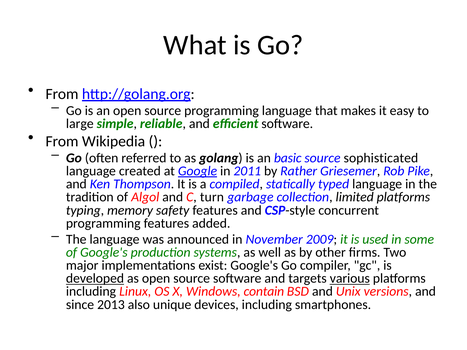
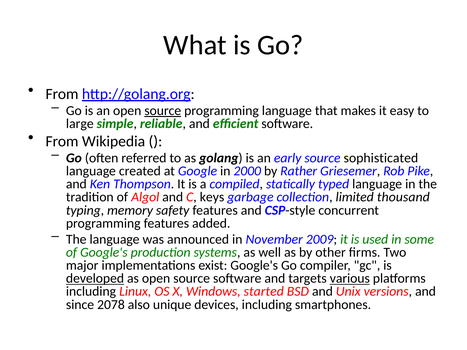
source underline: none -> present (163, 111)
basic: basic -> early (288, 158)
Google underline: present -> none (198, 171)
2011: 2011 -> 2000 (247, 171)
turn: turn -> keys (212, 197)
limited platforms: platforms -> thousand (403, 197)
contain: contain -> started (264, 292)
2013: 2013 -> 2078 (111, 305)
